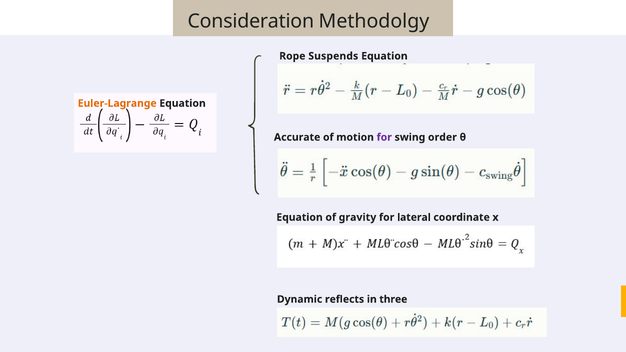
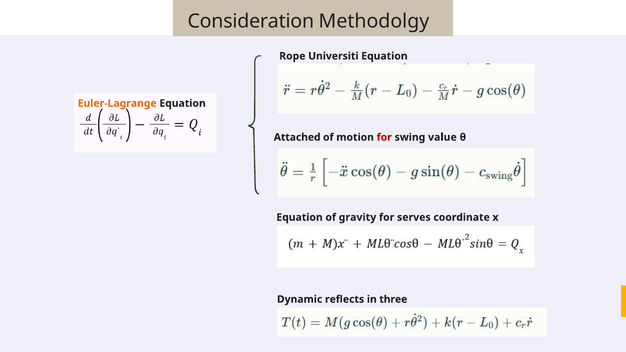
Suspends: Suspends -> Universiti (333, 56)
Accurate: Accurate -> Attached (297, 137)
for colour: purple -> red (384, 137)
order: order -> value (442, 137)
lateral: lateral -> serves (414, 217)
